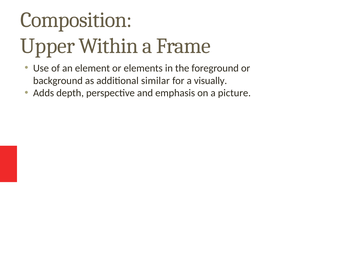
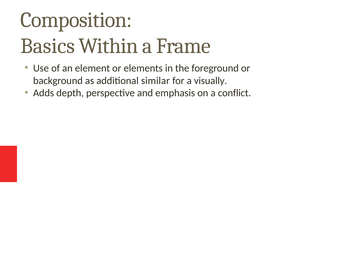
Upper: Upper -> Basics (48, 46)
picture: picture -> conflict (234, 93)
